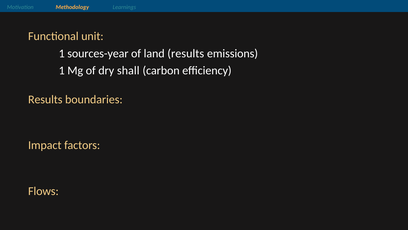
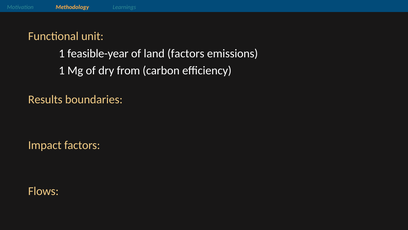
sources-year: sources-year -> feasible-year (98, 53)
land results: results -> factors (186, 53)
dry shall: shall -> from (128, 70)
